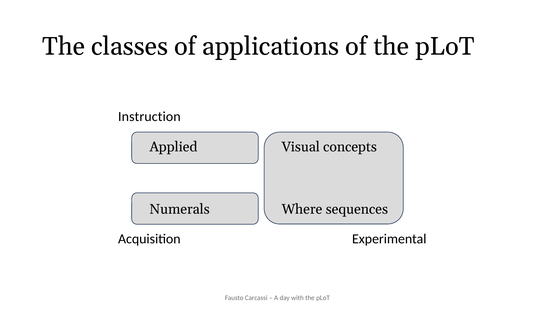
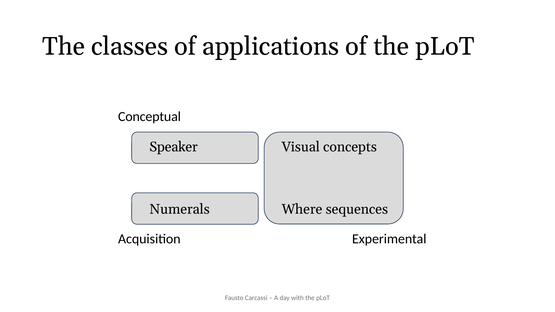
Instruction: Instruction -> Conceptual (149, 117)
Applied: Applied -> Speaker (174, 147)
